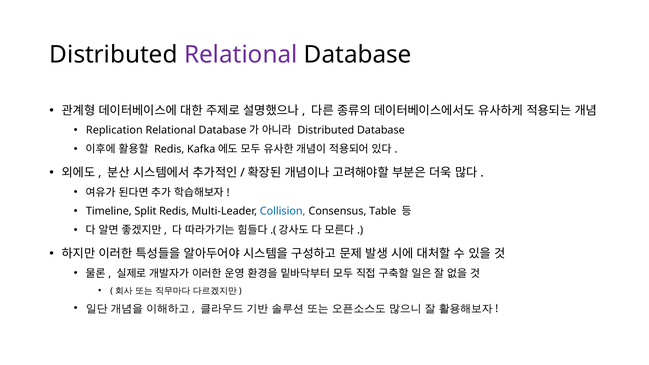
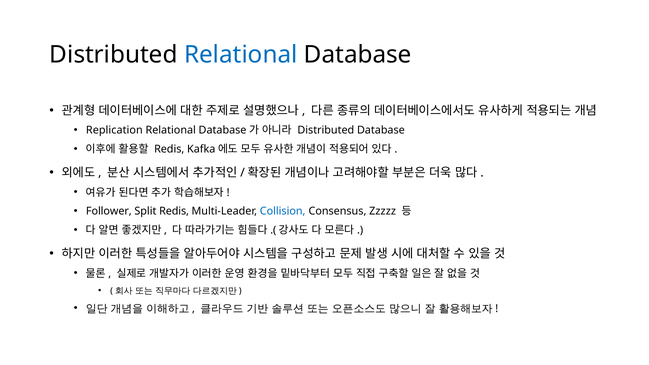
Relational colour: purple -> blue (241, 55)
Timeline: Timeline -> Follower (109, 211)
Table: Table -> Zzzzz (383, 211)
